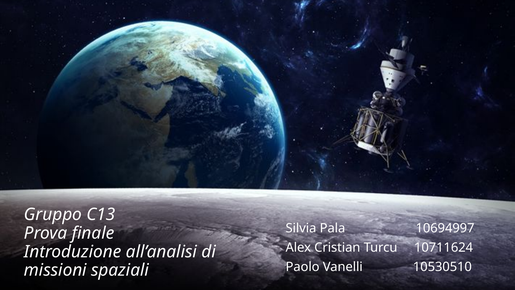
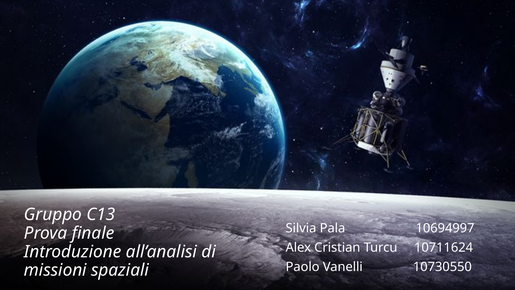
10530510: 10530510 -> 10730550 (442, 267)
